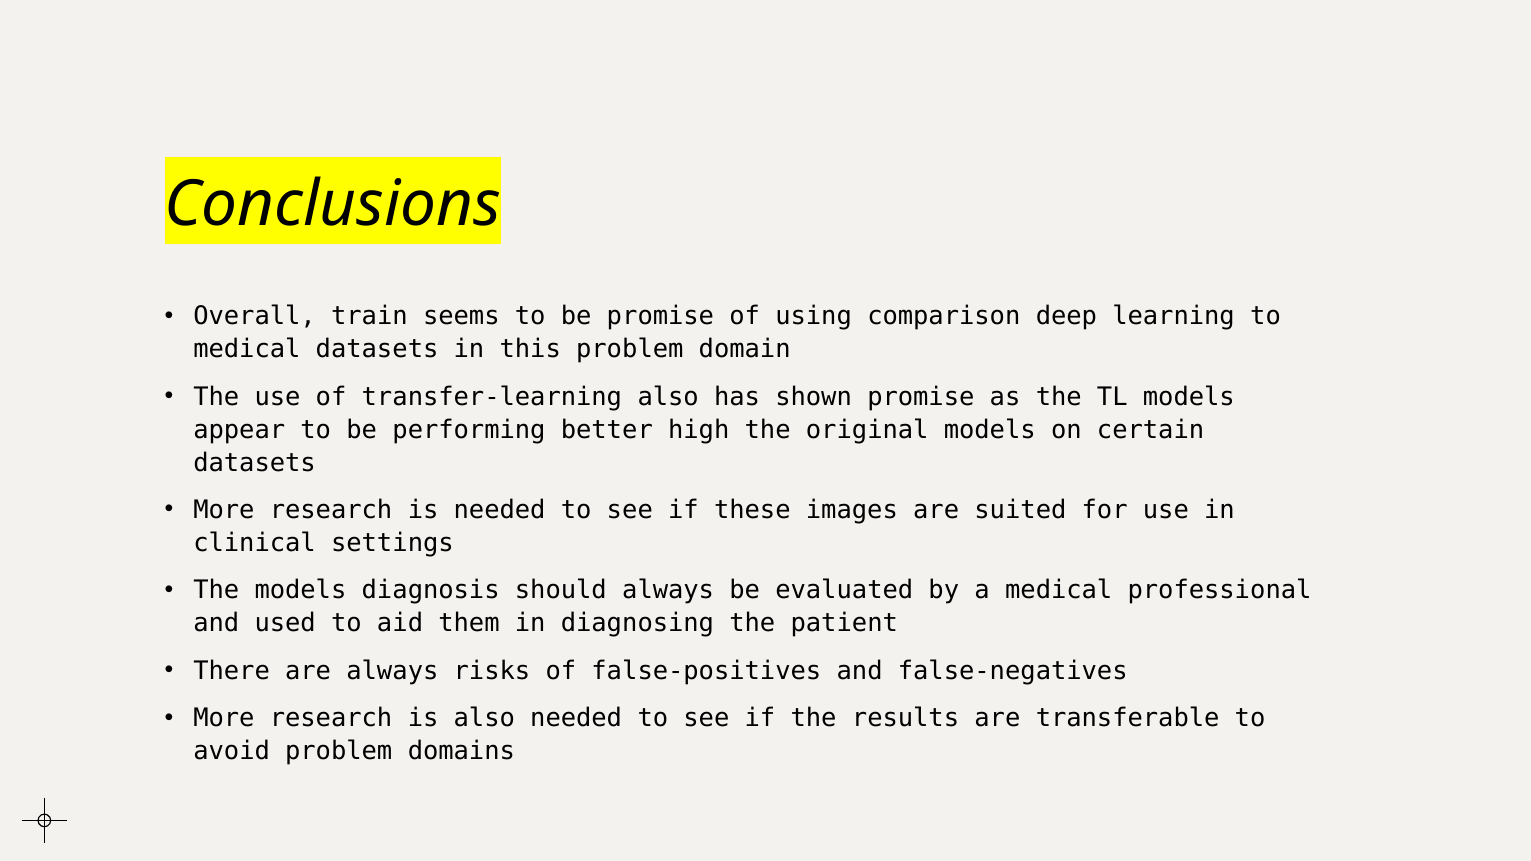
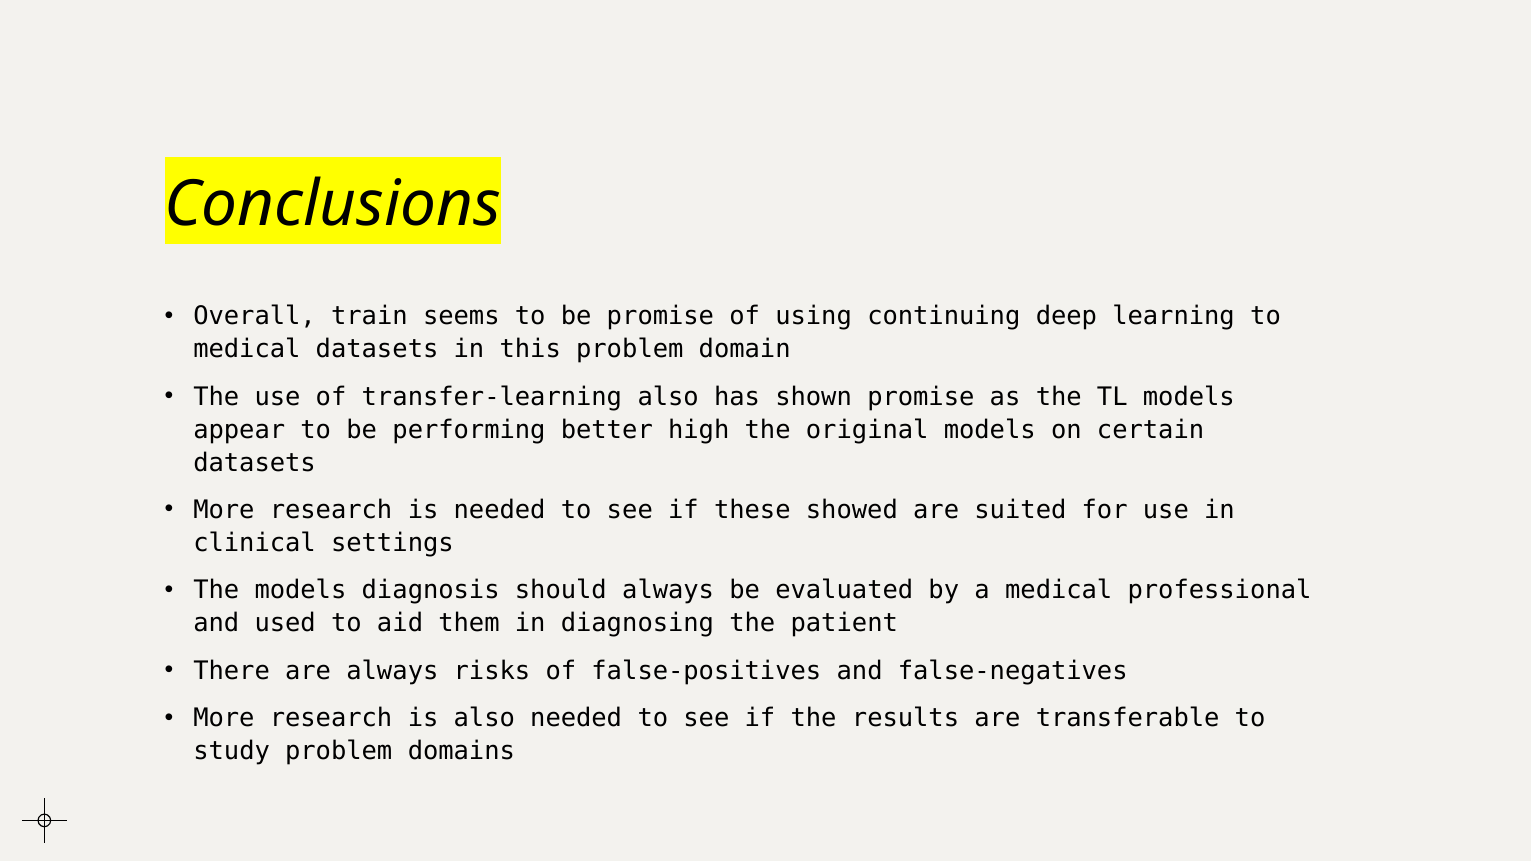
comparison: comparison -> continuing (944, 316)
images: images -> showed (852, 510)
avoid: avoid -> study (232, 752)
